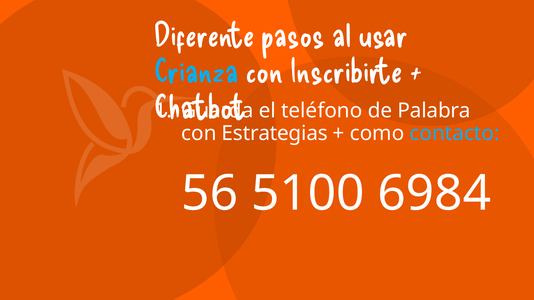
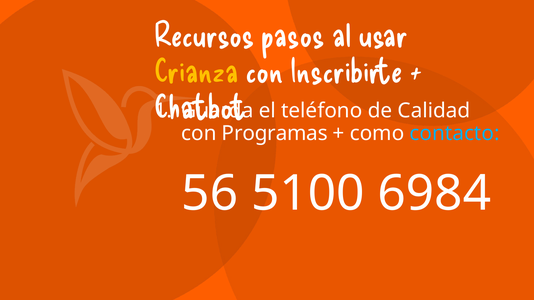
Diferente: Diferente -> Recursos (204, 36)
Crianza colour: light blue -> yellow (196, 72)
Palabra: Palabra -> Calidad (434, 111)
Estrategias: Estrategias -> Programas (275, 133)
